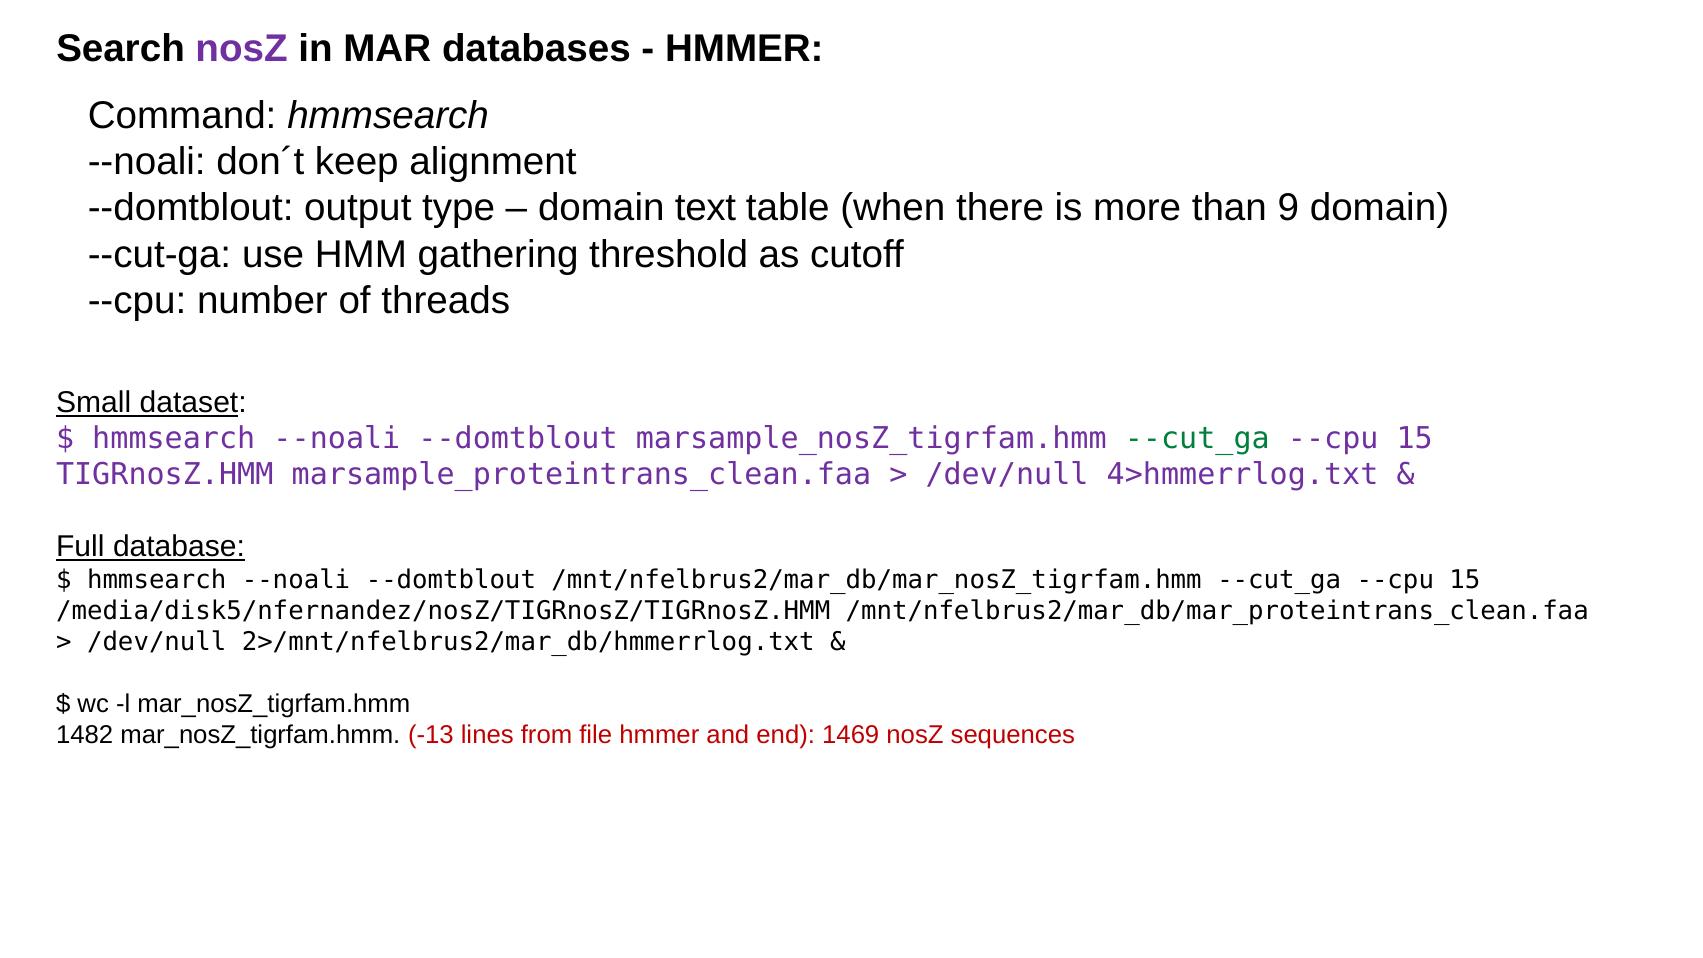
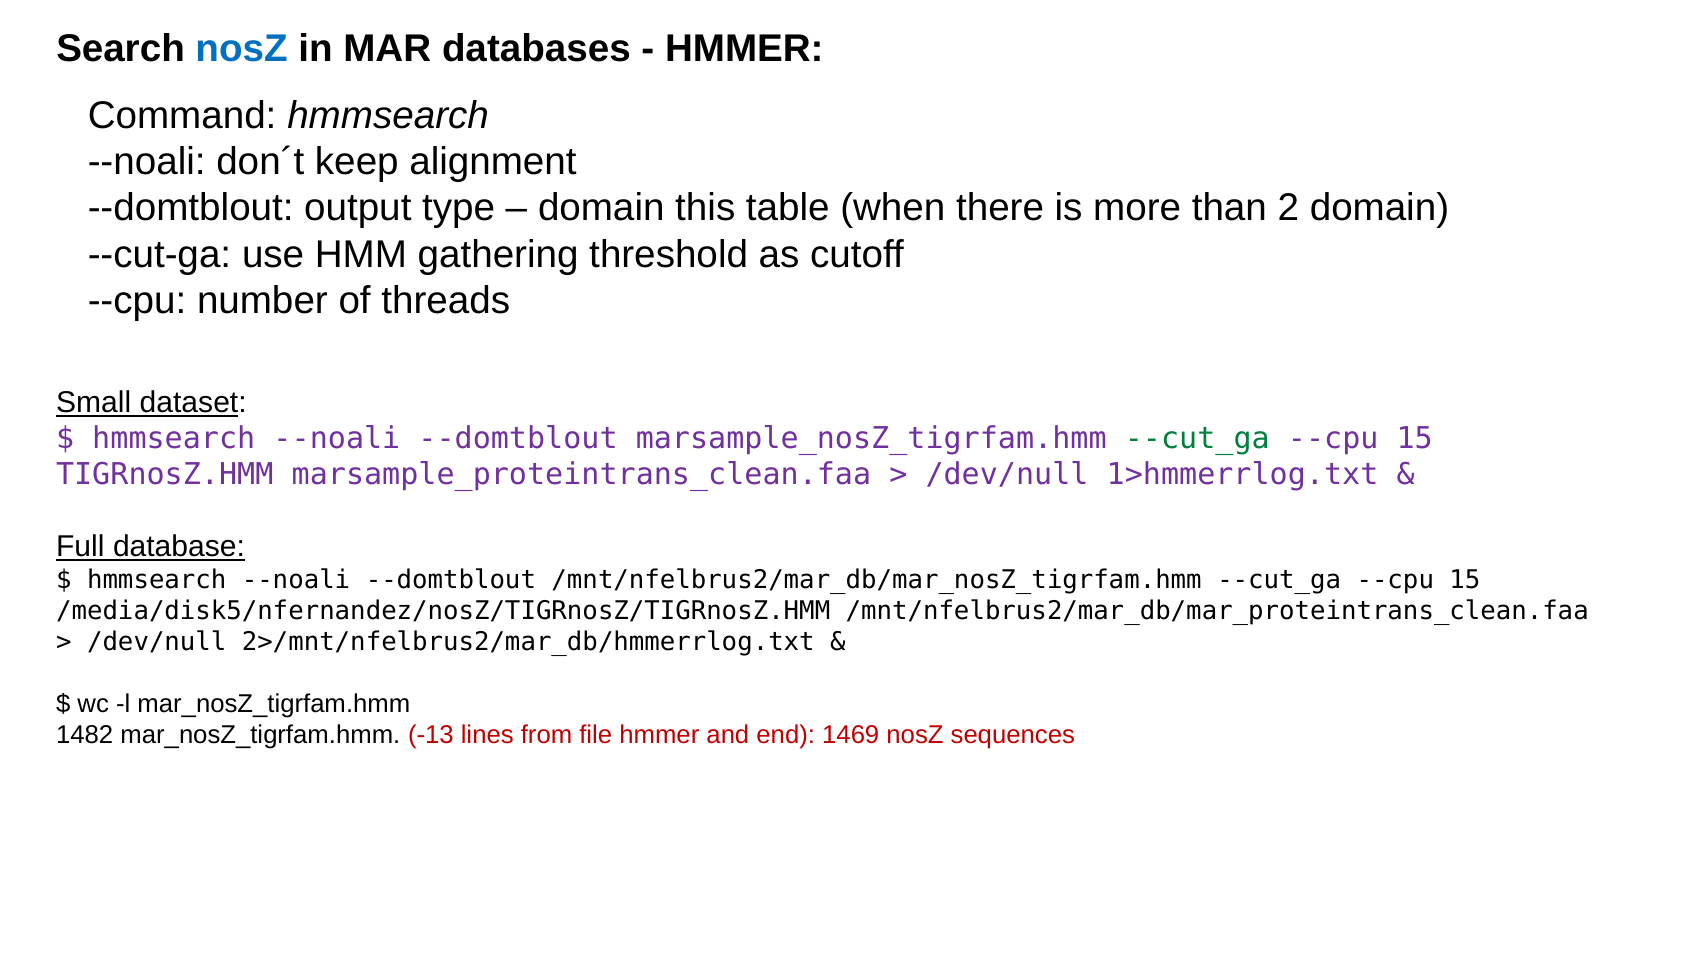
nosZ colour: purple -> blue (242, 49)
text: text -> this (705, 208)
9: 9 -> 2 (1288, 208)
4>hmmerrlog.txt: 4>hmmerrlog.txt -> 1>hmmerrlog.txt (1243, 475)
